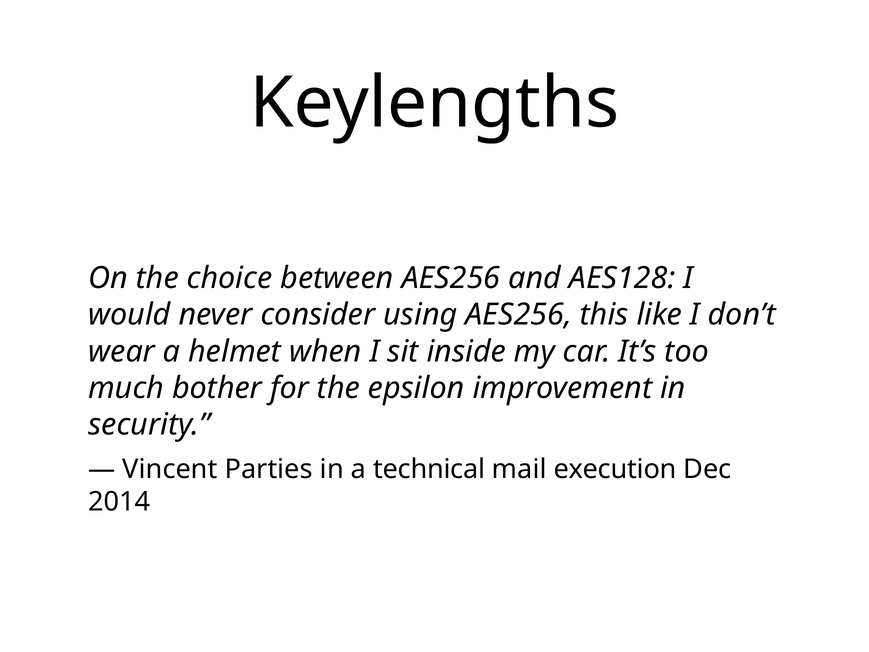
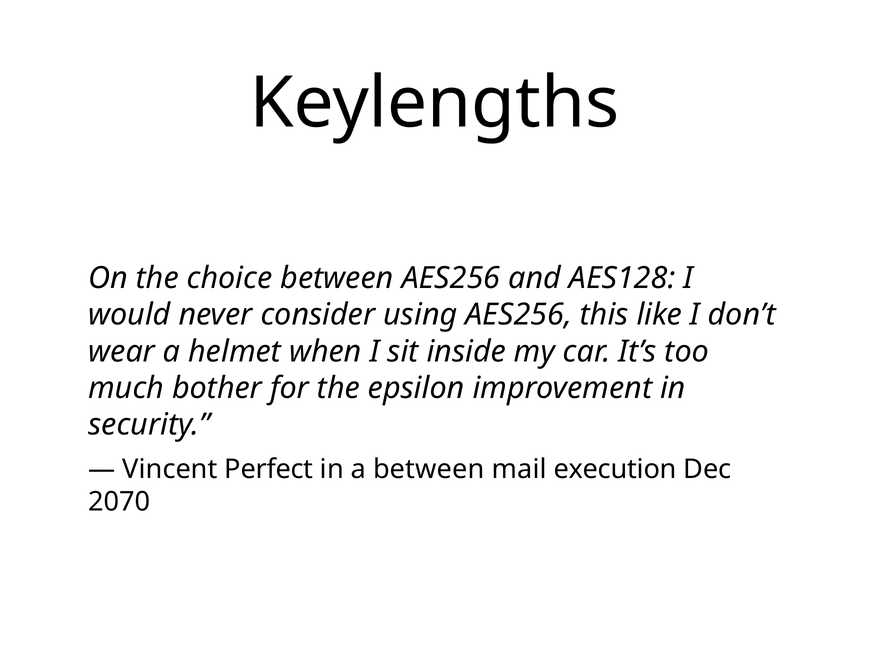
Parties: Parties -> Perfect (269, 469)
a technical: technical -> between (429, 469)
2014: 2014 -> 2070 (119, 502)
